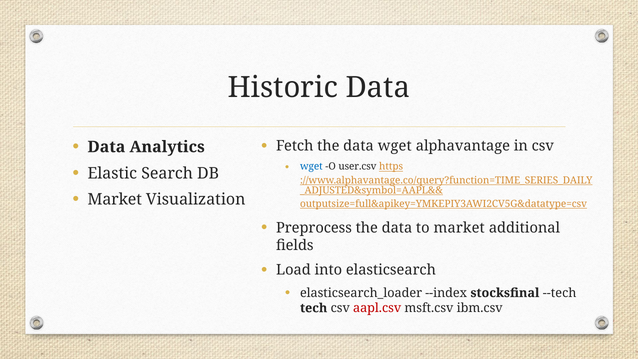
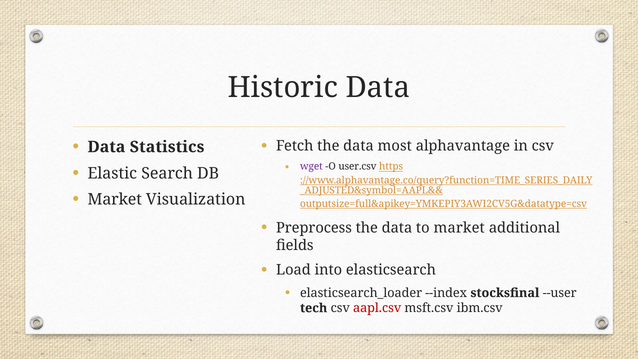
data wget: wget -> most (395, 146)
Analytics: Analytics -> Statistics (167, 147)
wget colour: blue -> purple (311, 167)
--tech: --tech -> --user (560, 293)
